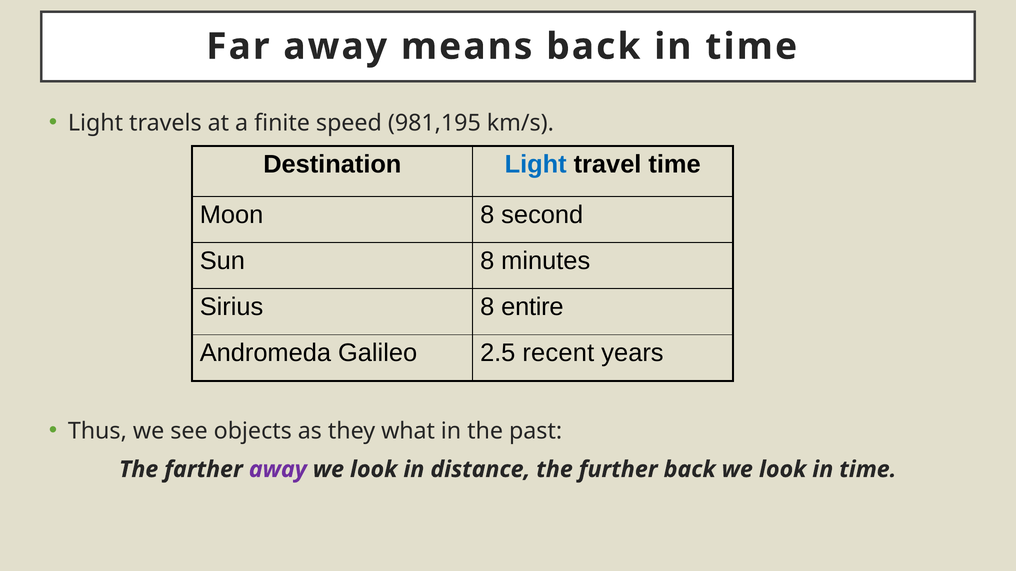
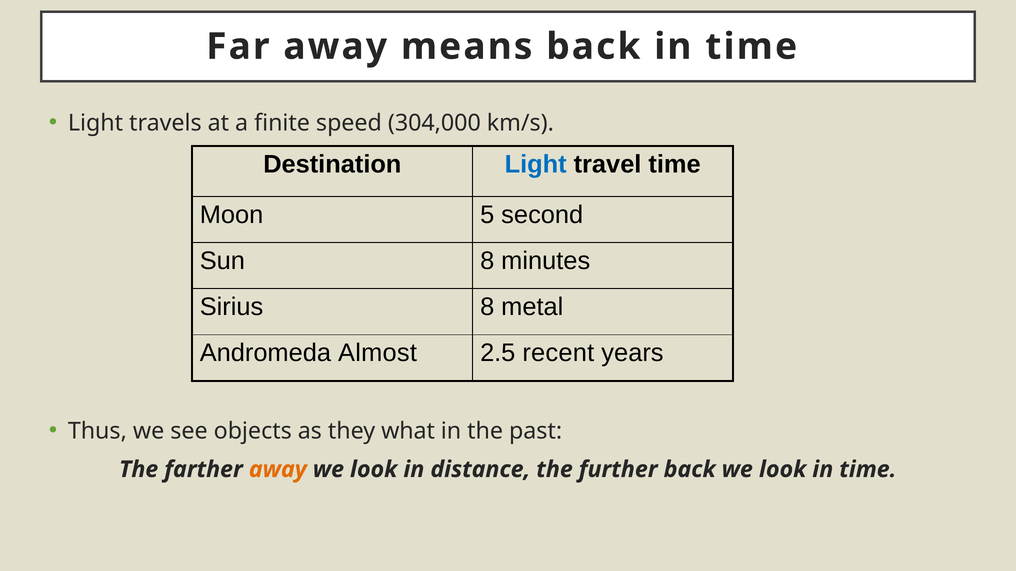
981,195: 981,195 -> 304,000 (434, 123)
Moon 8: 8 -> 5 (487, 215)
entire: entire -> metal (532, 307)
Galileo: Galileo -> Almost (378, 353)
away colour: purple -> orange (278, 470)
